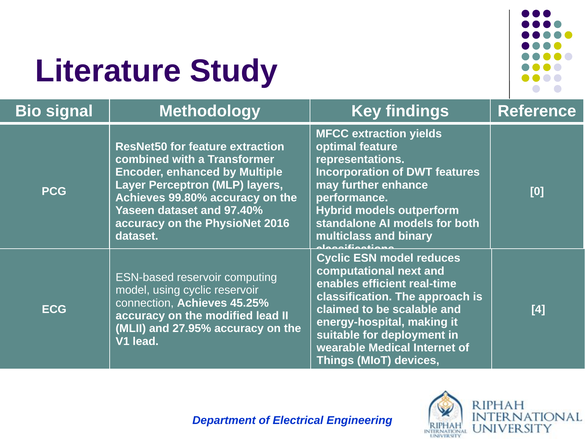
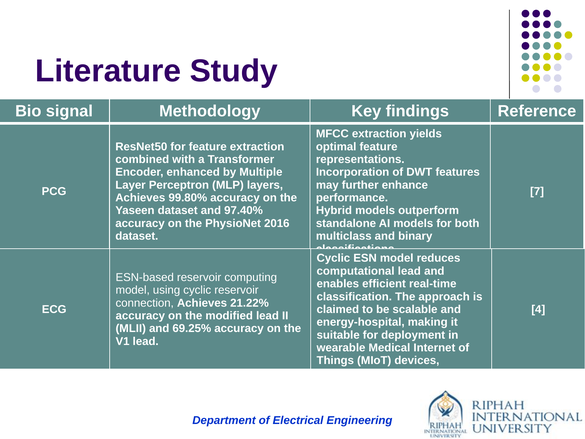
0: 0 -> 7 (537, 191)
computational next: next -> lead (409, 271)
45.25%: 45.25% -> 21.22% (250, 303)
27.95%: 27.95% -> 69.25% (192, 328)
